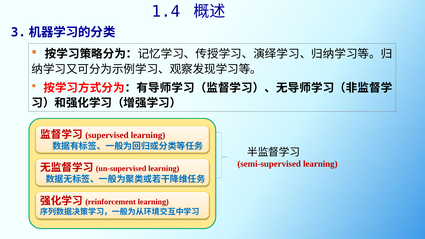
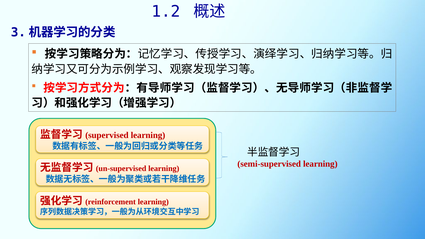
1.4: 1.4 -> 1.2 (166, 12)
